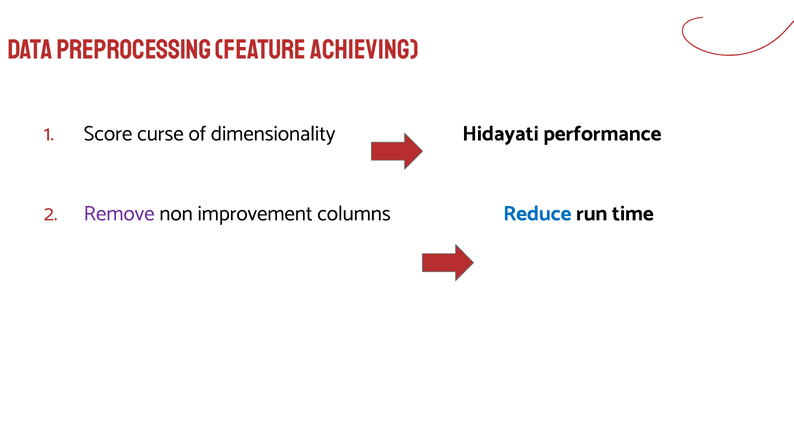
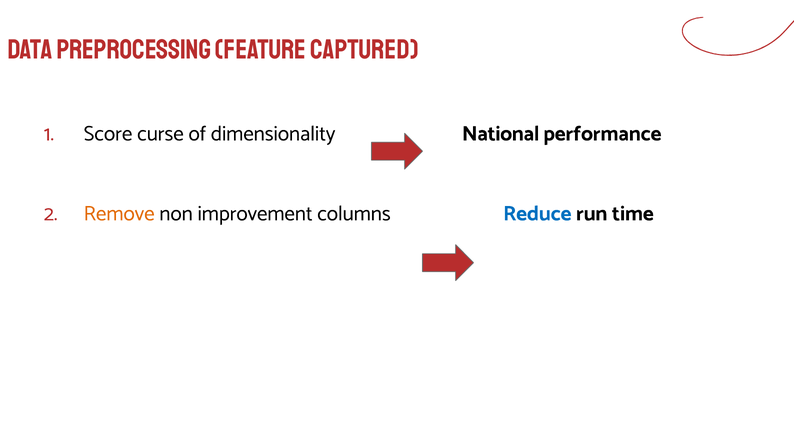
achieving: achieving -> captured (364, 50)
Hidayati: Hidayati -> National (501, 133)
Remove colour: purple -> orange (119, 213)
